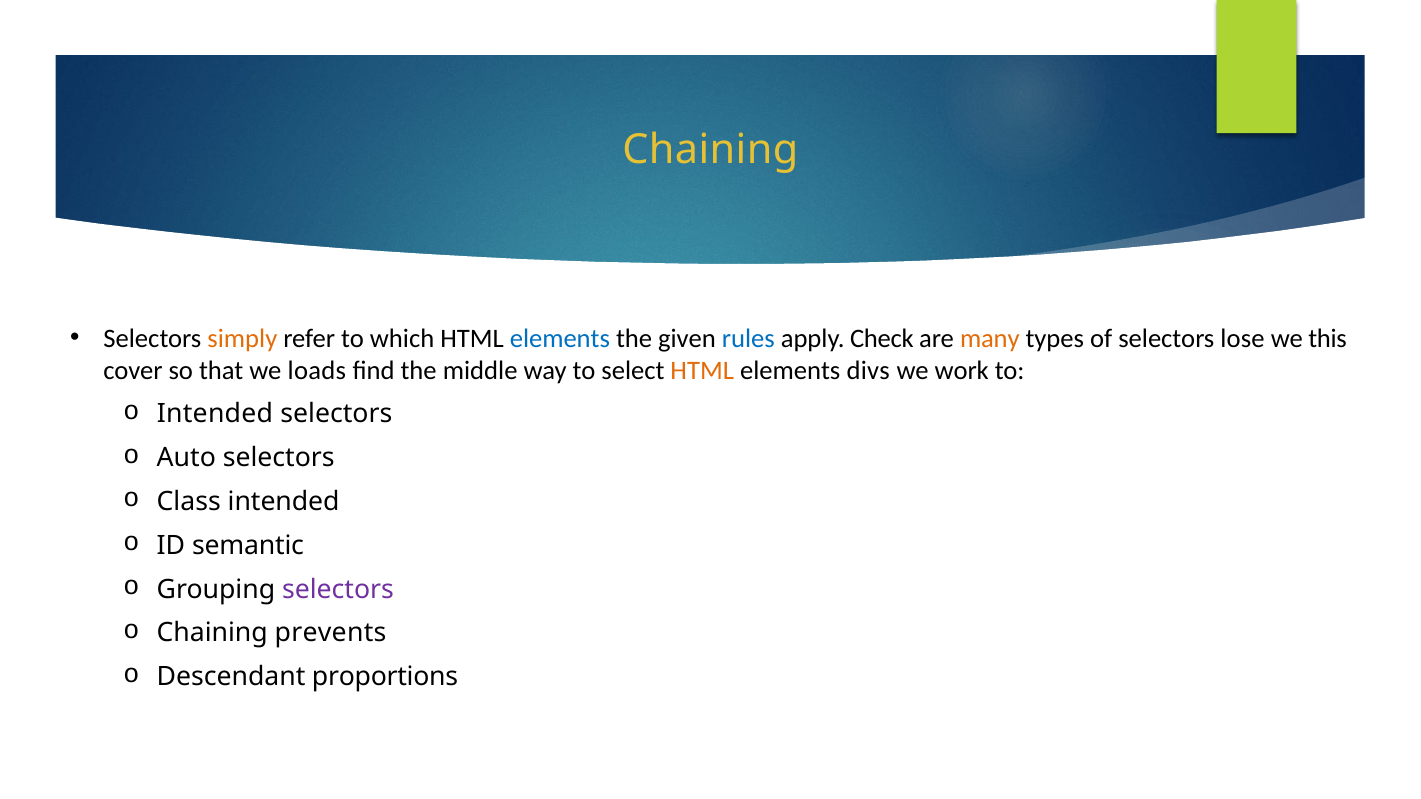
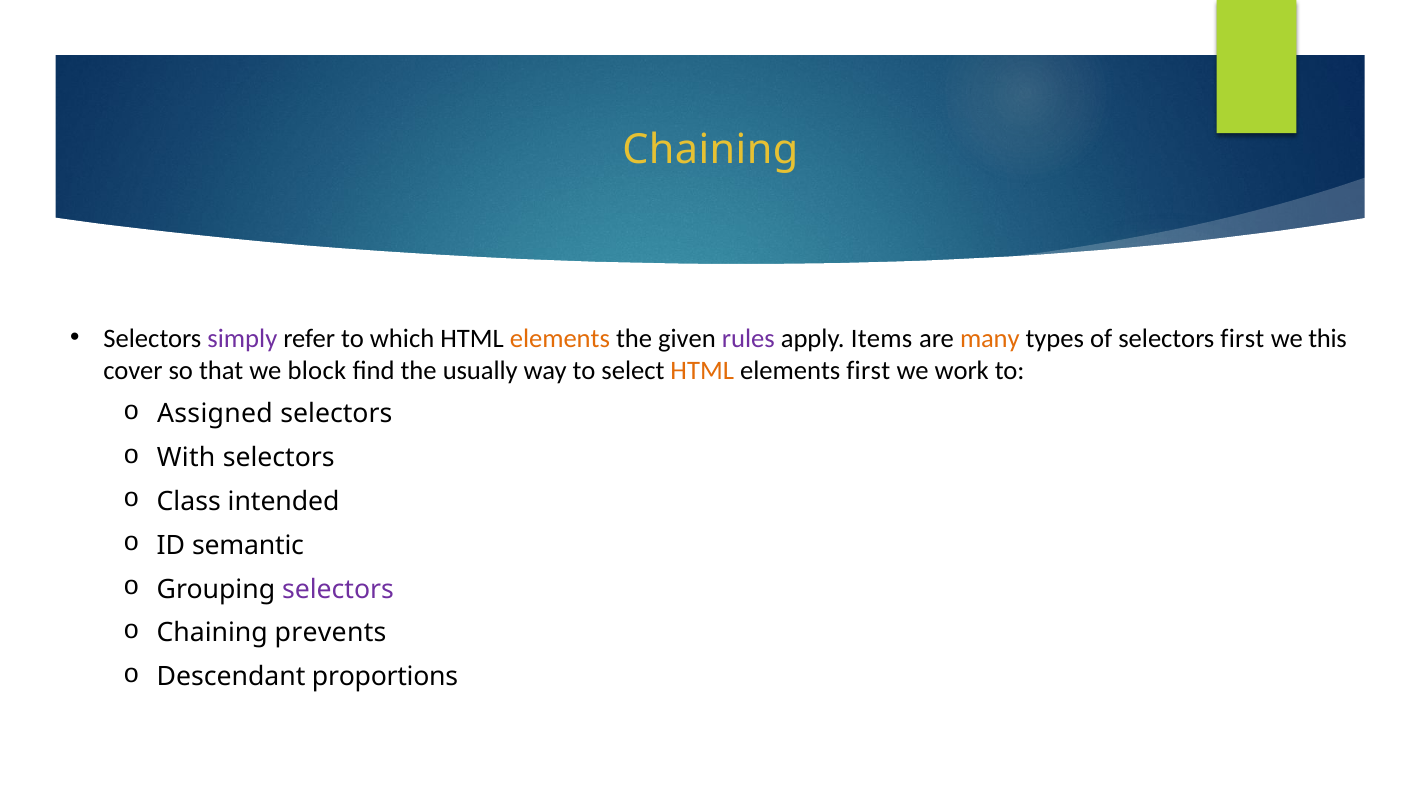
simply colour: orange -> purple (242, 338)
elements colour: blue -> orange (560, 338)
rules colour: blue -> purple (748, 338)
Check: Check -> Items (882, 338)
selectors lose: lose -> first (1242, 338)
loads: loads -> block (317, 370)
middle: middle -> usually (480, 370)
elements divs: divs -> first (868, 370)
Intended: Intended -> Assigned (215, 414)
Auto: Auto -> With (186, 458)
